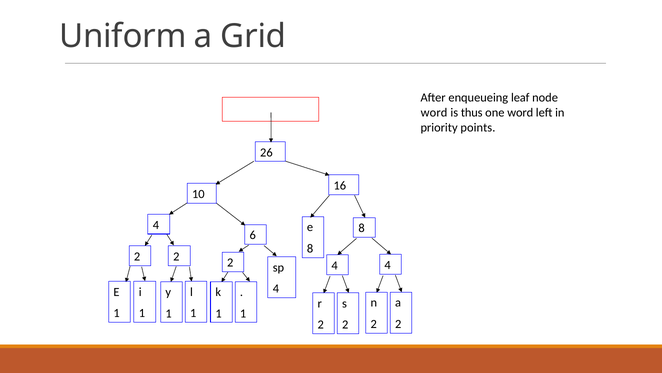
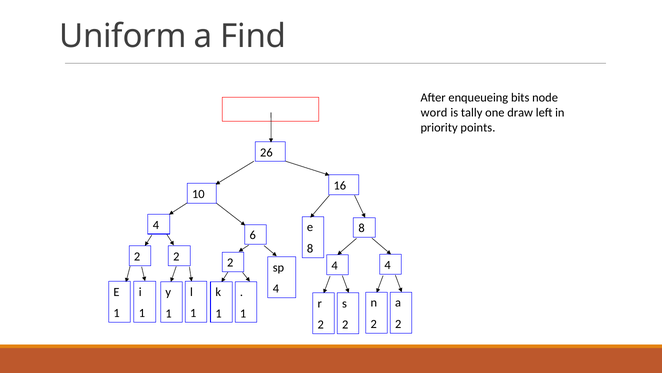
Grid: Grid -> Find (253, 36)
leaf: leaf -> bits (520, 98)
thus: thus -> tally (472, 113)
one word: word -> draw (520, 113)
